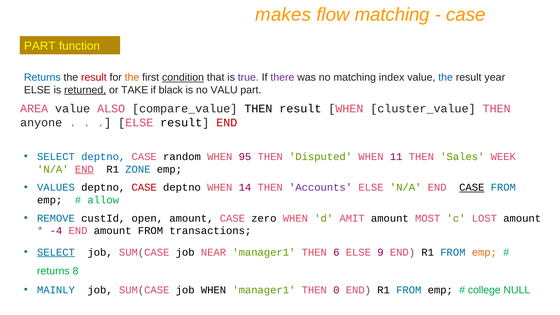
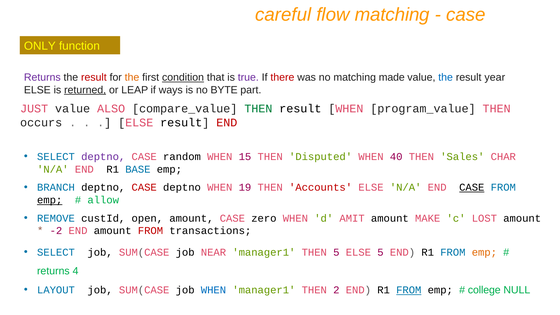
makes: makes -> careful (283, 15)
PART: PART -> ONLY (40, 46)
Returns colour: blue -> purple (42, 77)
there colour: purple -> red (282, 77)
index: index -> made (392, 77)
TAKE: TAKE -> LEAP (135, 90)
black: black -> ways (171, 90)
VALU: VALU -> BYTE (224, 90)
AREA: AREA -> JUST (34, 109)
THEN colour: black -> green (258, 109)
cluster_value: cluster_value -> program_value (423, 109)
anyone: anyone -> occurs (41, 123)
deptno colour: blue -> purple (103, 157)
95: 95 -> 15 (245, 157)
11: 11 -> 40 (396, 157)
WEEK: WEEK -> CHAR (503, 157)
END underline: present -> none (84, 169)
ZONE: ZONE -> BASE (138, 169)
VALUES: VALUES -> BRANCH (56, 187)
14: 14 -> 19 (245, 187)
Accounts colour: purple -> red (321, 187)
emp underline: none -> present (50, 200)
MOST: MOST -> MAKE (428, 218)
-4: -4 -> -2 (56, 231)
FROM colour: black -> red (150, 231)
SELECT underline: present -> none (56, 252)
THEN 6: 6 -> 5 (336, 252)
ELSE 9: 9 -> 5 (380, 252)
8: 8 -> 4 (76, 271)
MAINLY: MAINLY -> LAYOUT (56, 290)
WHEN colour: black -> blue (213, 290)
0: 0 -> 2 (336, 290)
FROM underline: none -> present (409, 290)
